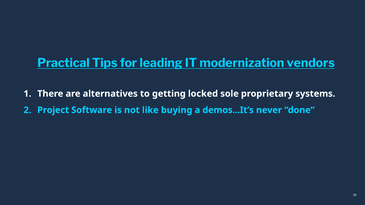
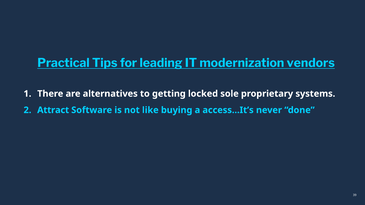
Project: Project -> Attract (53, 110)
demos...It’s: demos...It’s -> access...It’s (228, 110)
